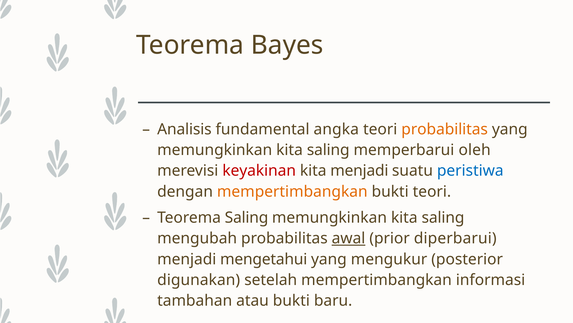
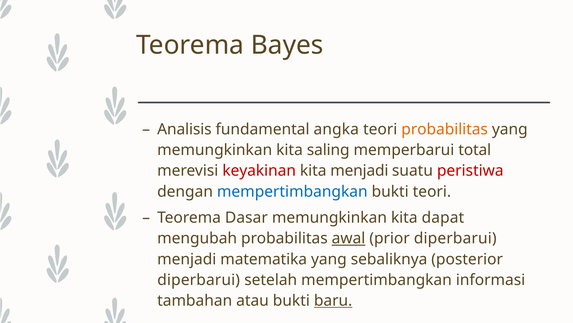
oleh: oleh -> total (475, 150)
peristiwa colour: blue -> red (470, 171)
mempertimbangkan colour: orange -> blue (292, 191)
Teorema Saling: Saling -> Dasar (246, 217)
saling: saling -> dapat (443, 217)
mengetahui: mengetahui -> matematika (264, 259)
mengukur: mengukur -> sebaliknya (389, 259)
digunakan: digunakan -> diperbarui (199, 279)
baru underline: none -> present (333, 300)
